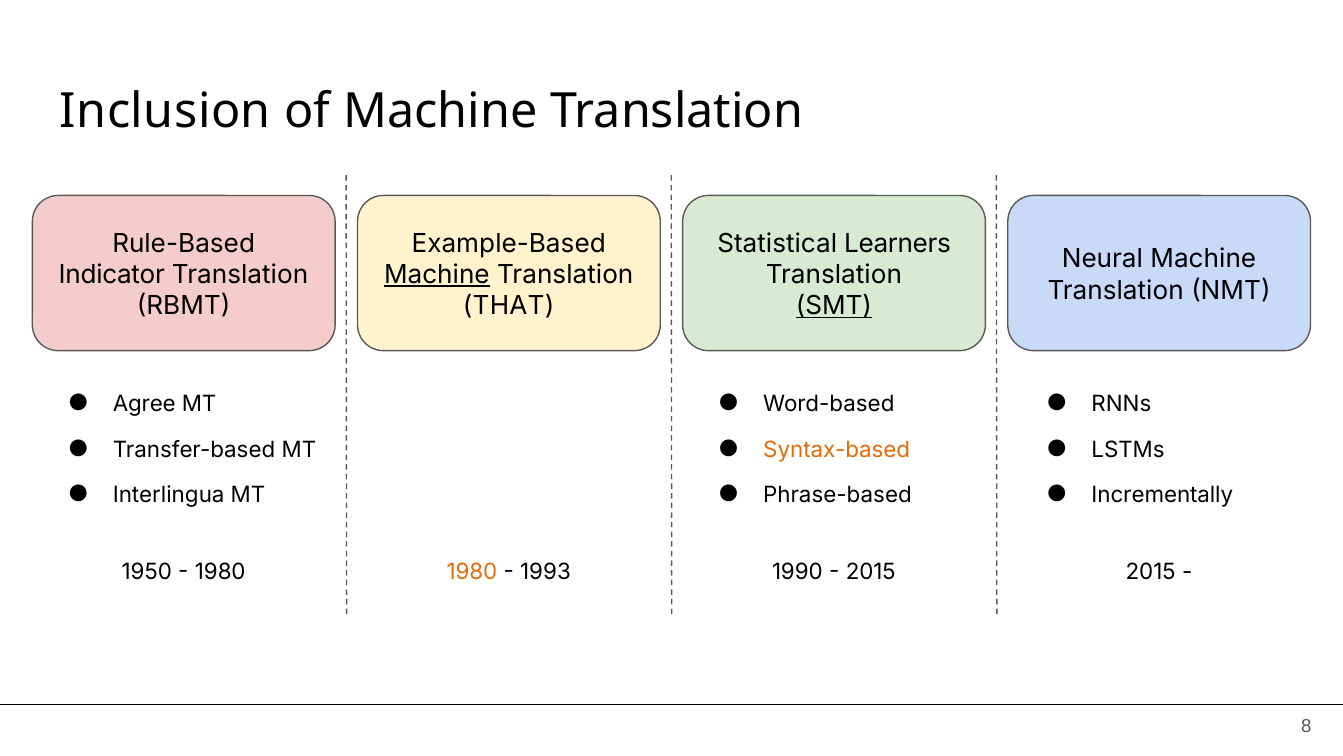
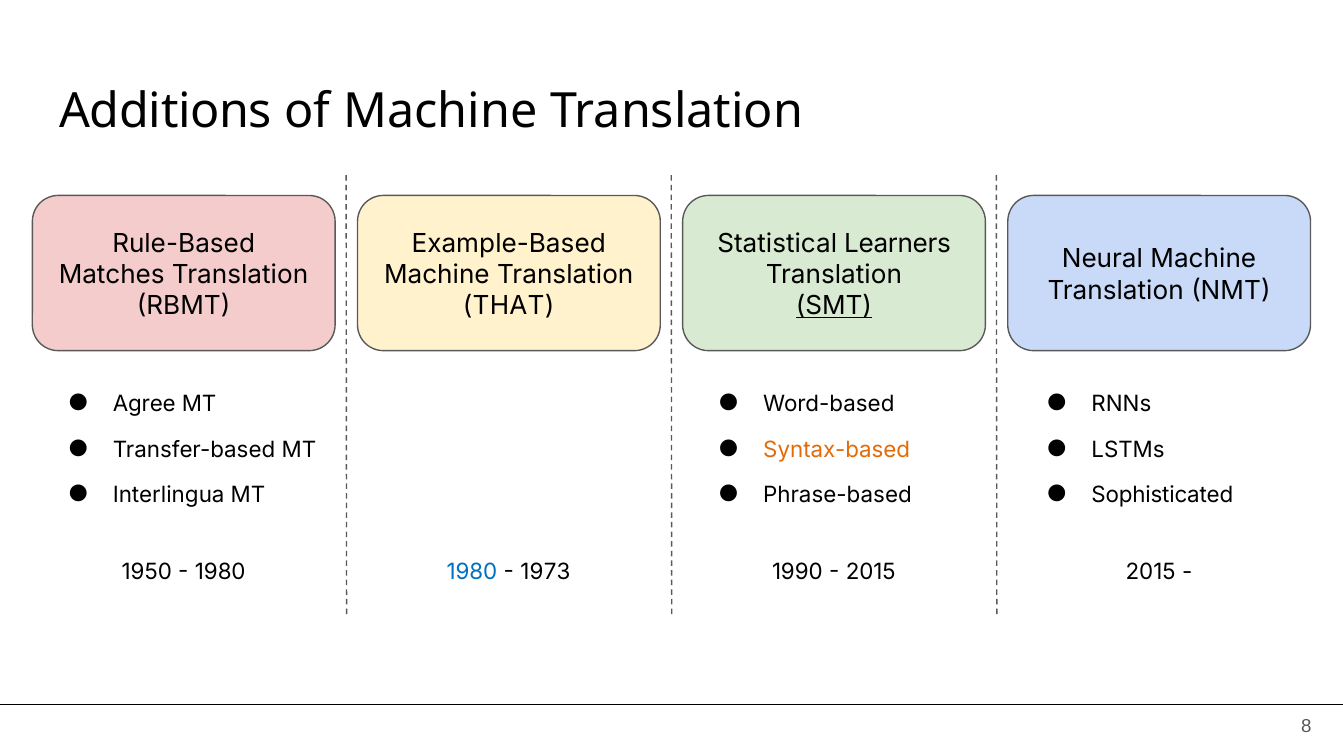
Inclusion: Inclusion -> Additions (166, 111)
Indicator: Indicator -> Matches (112, 275)
Machine underline: present -> none (437, 275)
Incrementally: Incrementally -> Sophisticated (1162, 495)
1980 colour: orange -> blue (472, 572)
1993: 1993 -> 1973 (545, 572)
